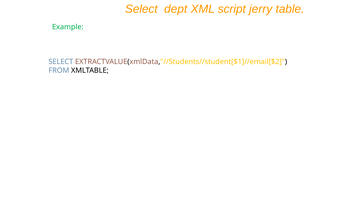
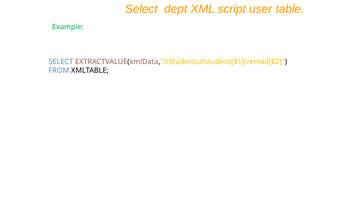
jerry: jerry -> user (261, 9)
